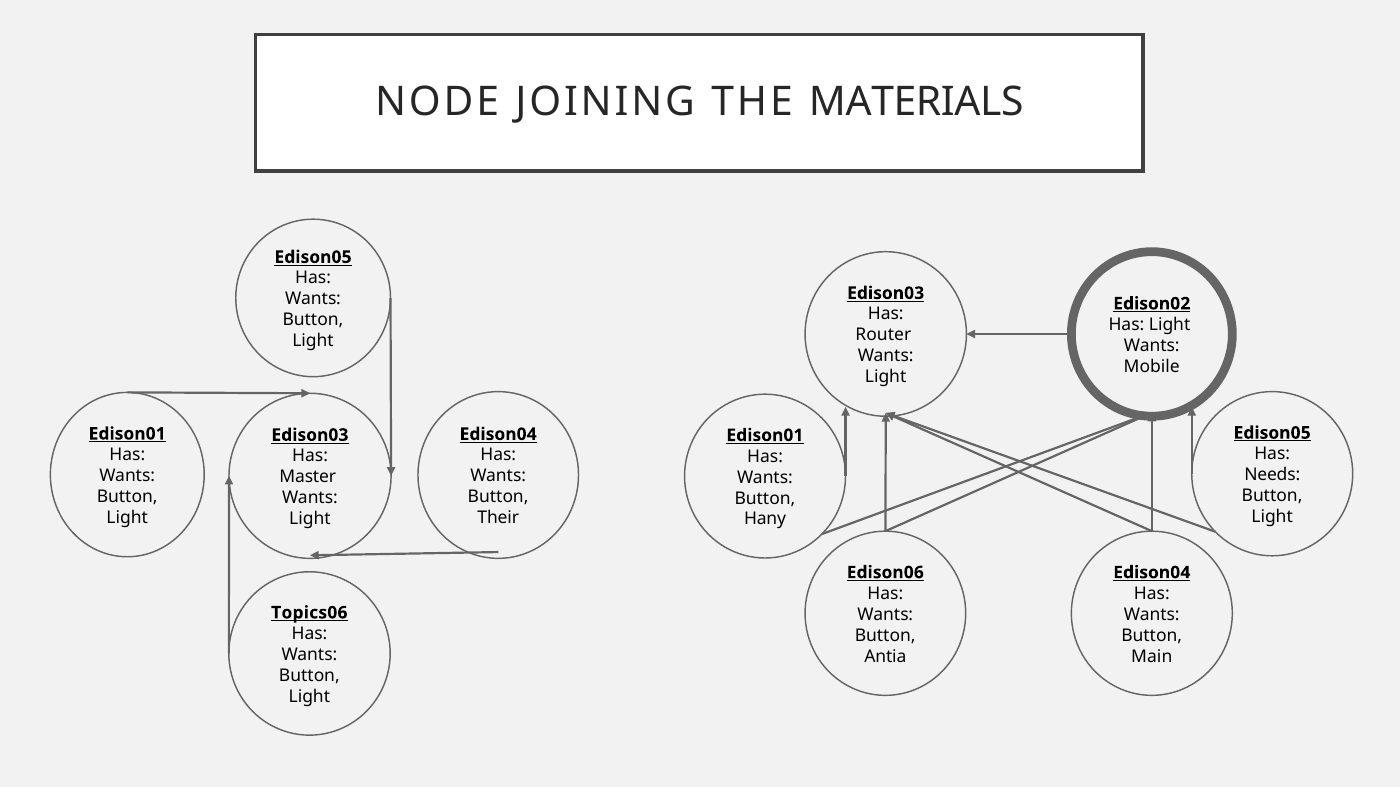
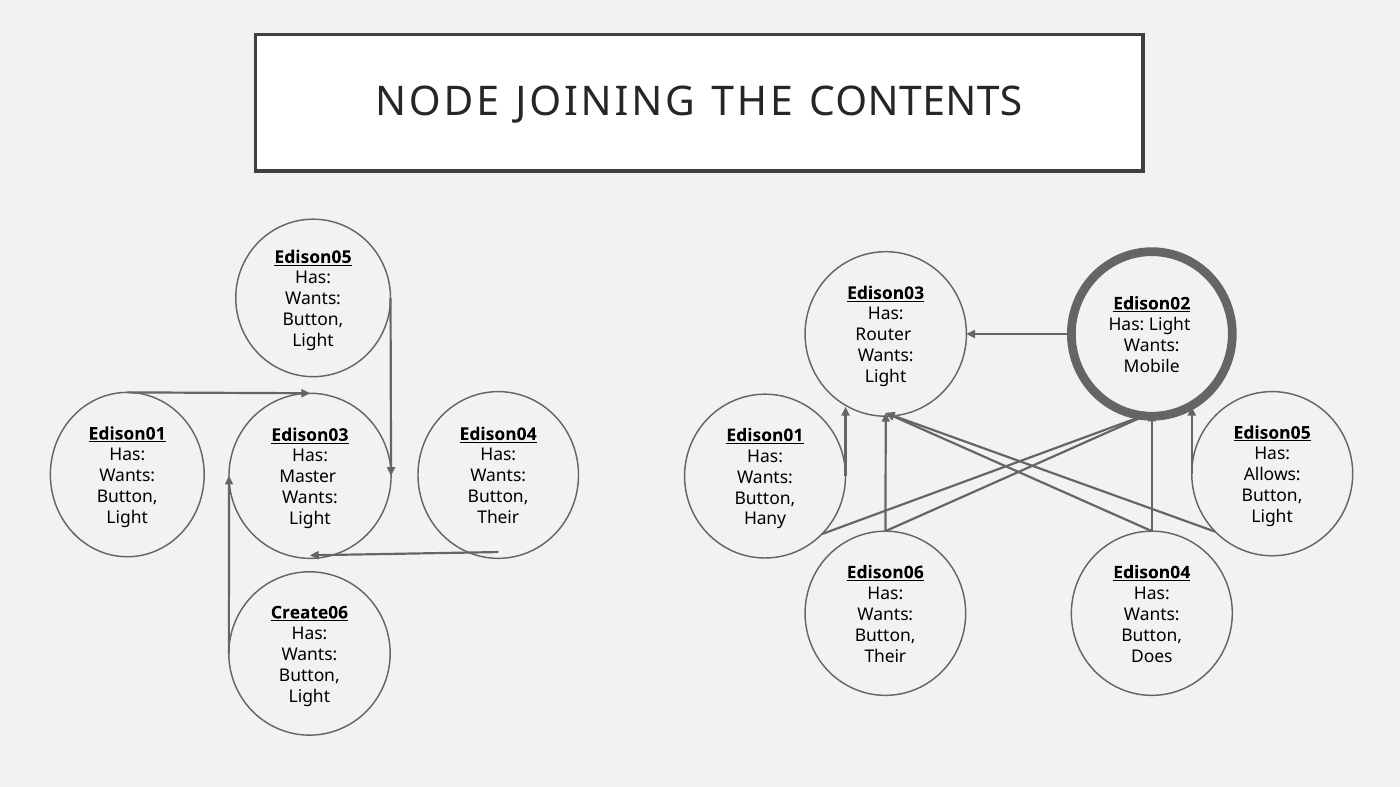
MATERIALS: MATERIALS -> CONTENTS (916, 102)
Needs: Needs -> Allows (1272, 475)
Topics06: Topics06 -> Create06 (309, 613)
Antia: Antia -> Their (885, 657)
Main: Main -> Does (1152, 657)
